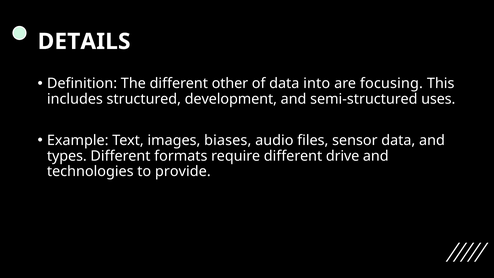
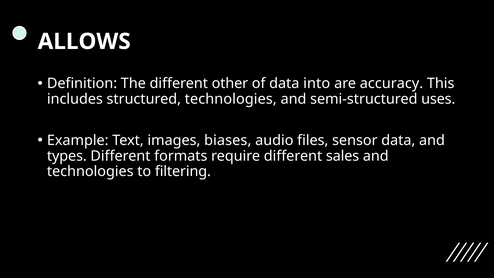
DETAILS: DETAILS -> ALLOWS (84, 41)
focusing: focusing -> accuracy (391, 83)
structured development: development -> technologies (231, 99)
drive: drive -> sales (343, 156)
provide: provide -> filtering (183, 171)
